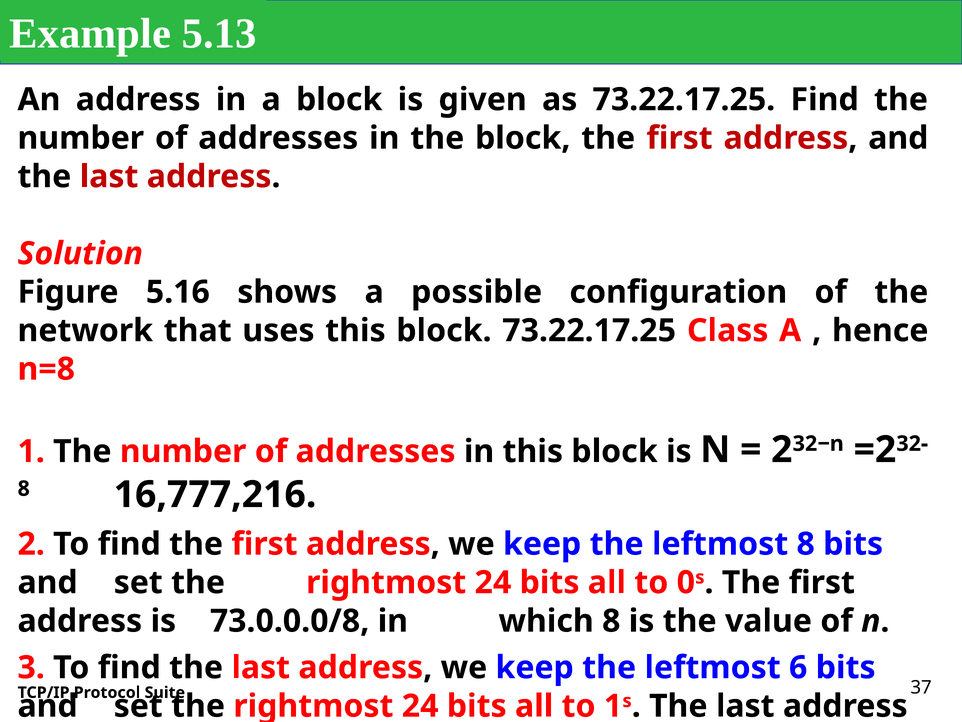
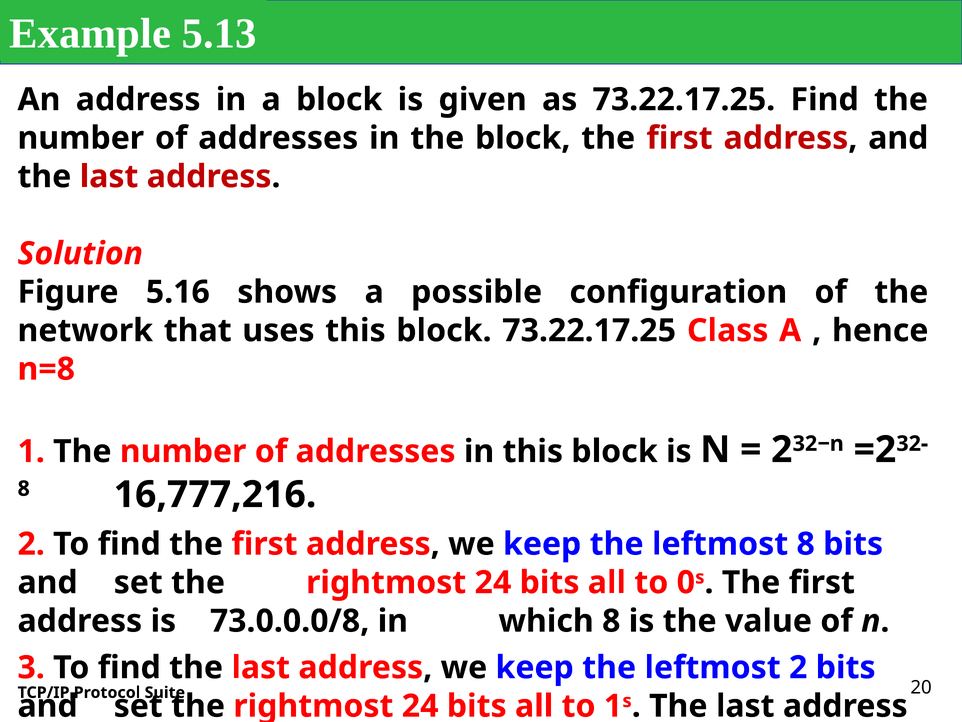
leftmost 6: 6 -> 2 (798, 667)
37: 37 -> 20 (921, 687)
